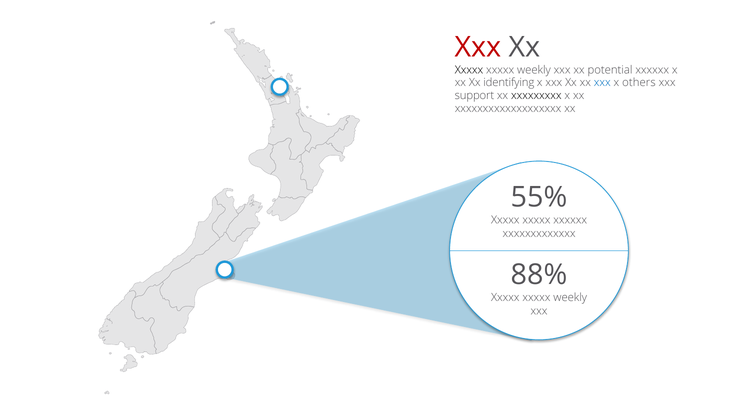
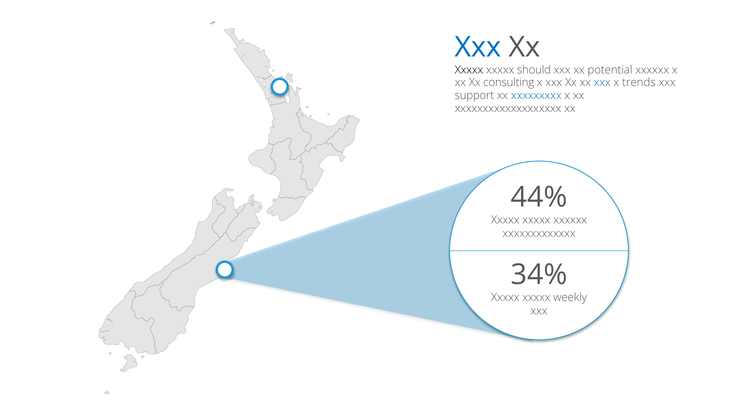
Xxx colour: red -> blue (478, 47)
weekly: weekly -> should (534, 70)
identifying: identifying -> consulting (509, 83)
others: others -> trends (639, 83)
xxxxxxxxx colour: black -> blue (536, 96)
55%: 55% -> 44% (539, 197)
88%: 88% -> 34% (539, 275)
